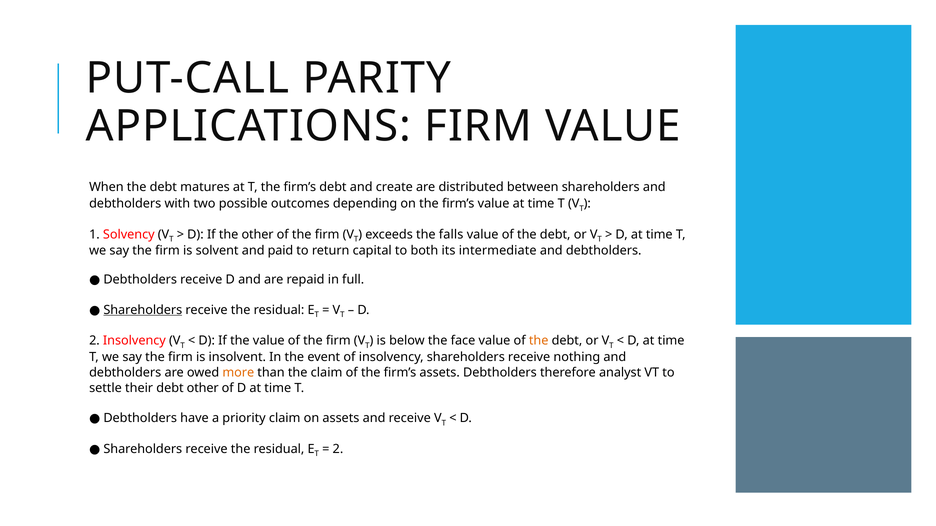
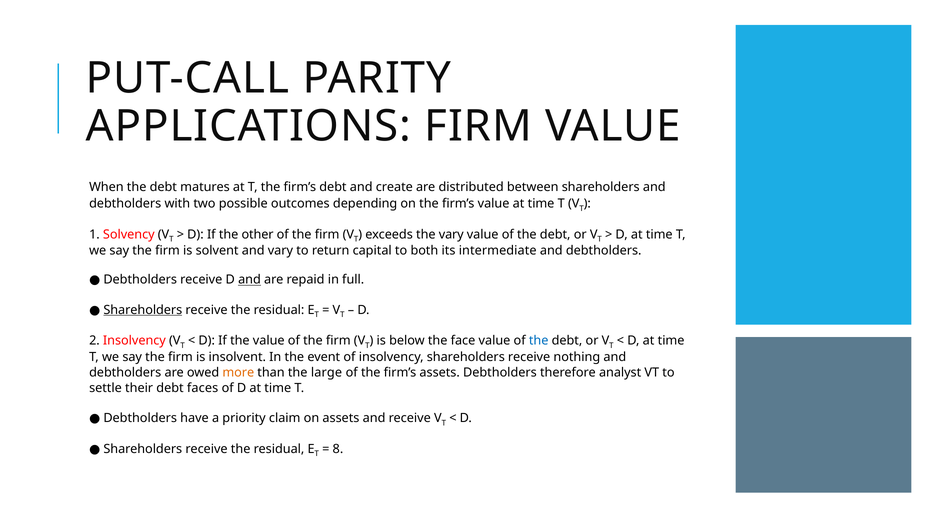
the falls: falls -> vary (451, 235)
and paid: paid -> vary (280, 251)
and underline: none -> present (249, 280)
the colour: orange -> blue (539, 341)
the claim: claim -> large (327, 373)
debt other: other -> faces (203, 388)
2: 2 -> 8 (338, 449)
